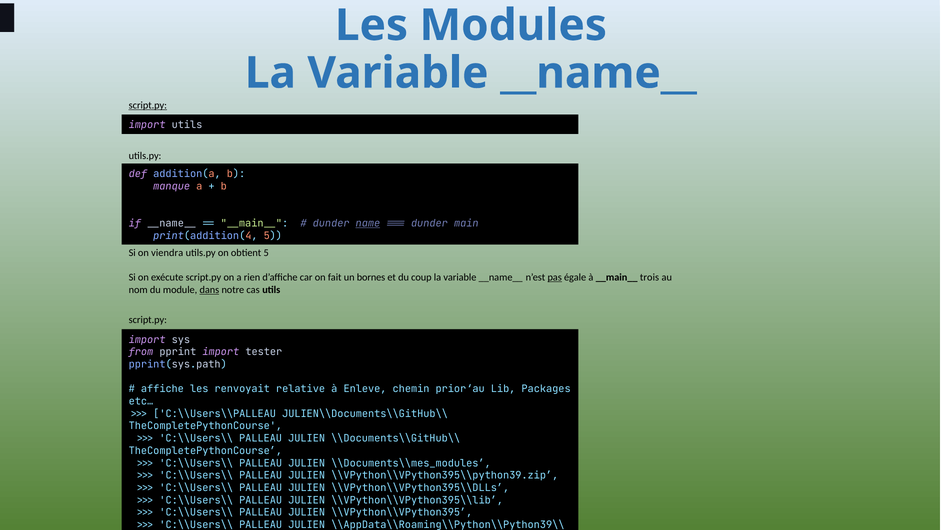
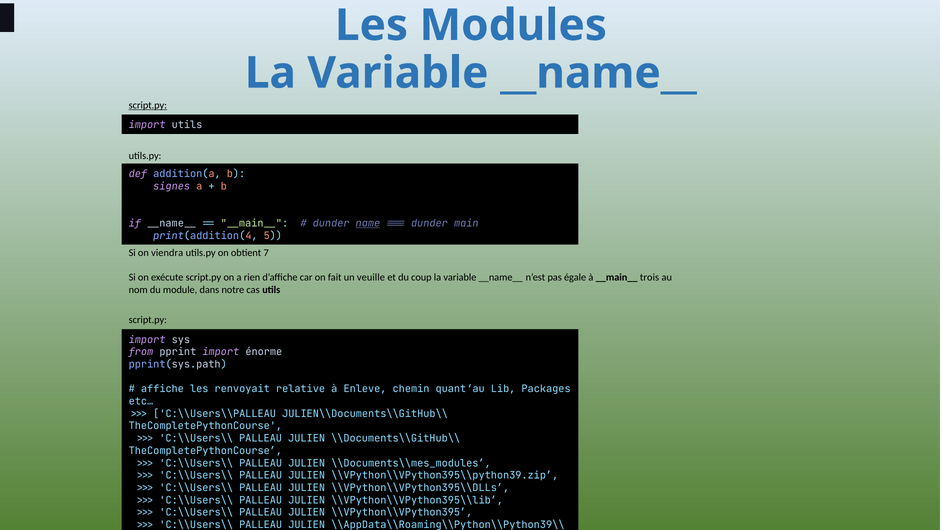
manque: manque -> signes (172, 186)
obtient 5: 5 -> 7 (266, 253)
bornes: bornes -> veuille (371, 277)
pas underline: present -> none (555, 277)
dans underline: present -> none (209, 290)
tester: tester -> énorme (264, 352)
prior‘au: prior‘au -> quant‘au (460, 389)
